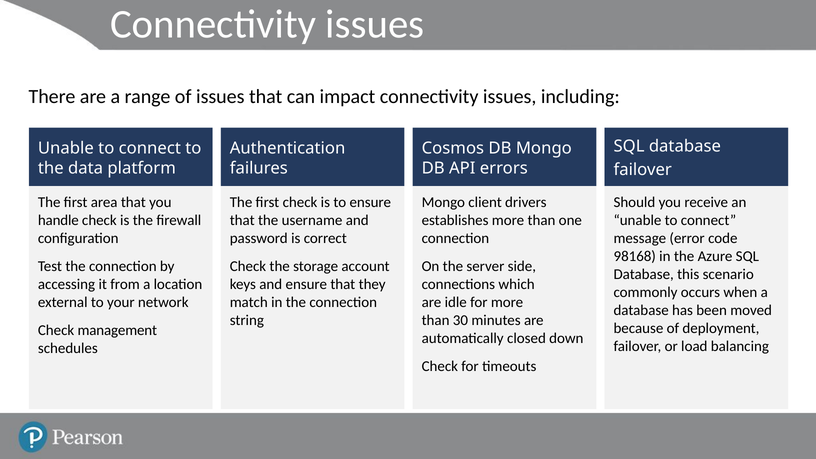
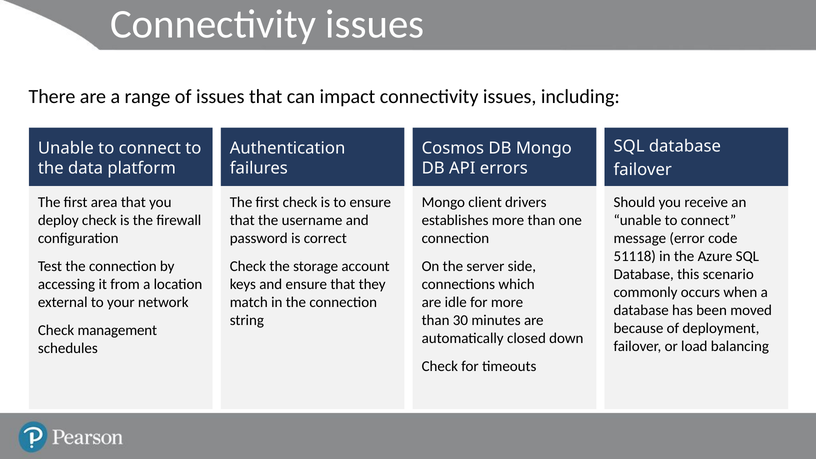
handle: handle -> deploy (58, 220)
98168: 98168 -> 51118 (635, 256)
